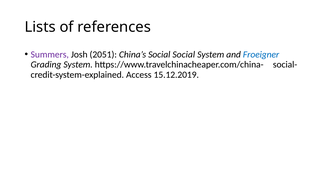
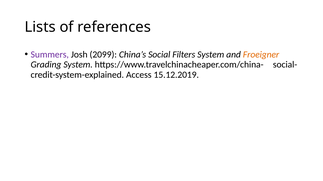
2051: 2051 -> 2099 (103, 55)
Social Social: Social -> Filters (184, 55)
Froeigner colour: blue -> orange (261, 55)
